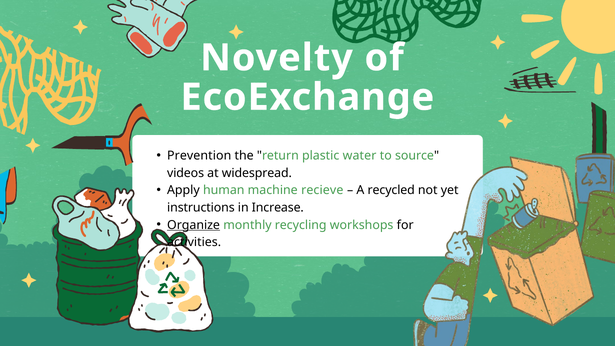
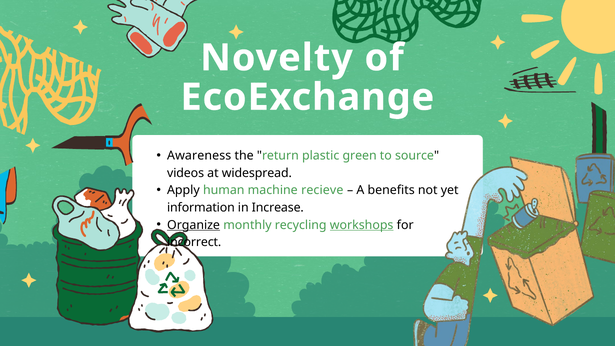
Prevention: Prevention -> Awareness (199, 156)
water: water -> green (360, 156)
recycled: recycled -> benefits (391, 190)
instructions: instructions -> information (201, 208)
workshops underline: none -> present (362, 225)
activities: activities -> incorrect (194, 242)
